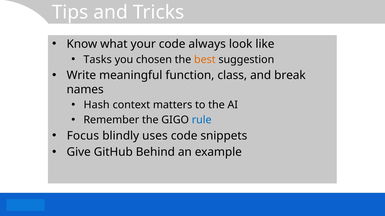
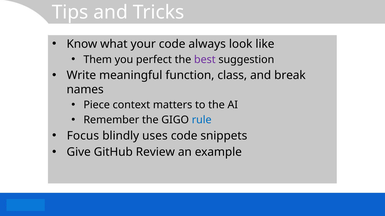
Tasks: Tasks -> Them (98, 60)
chosen: chosen -> perfect (154, 60)
best colour: orange -> purple (205, 60)
Hash: Hash -> Piece (97, 105)
Behind: Behind -> Review (155, 153)
